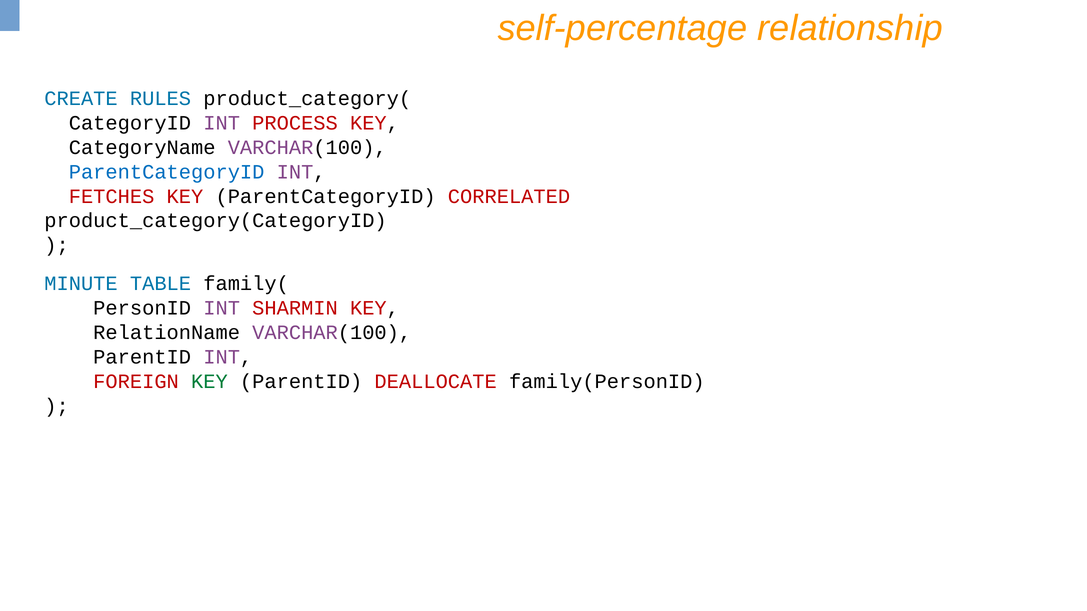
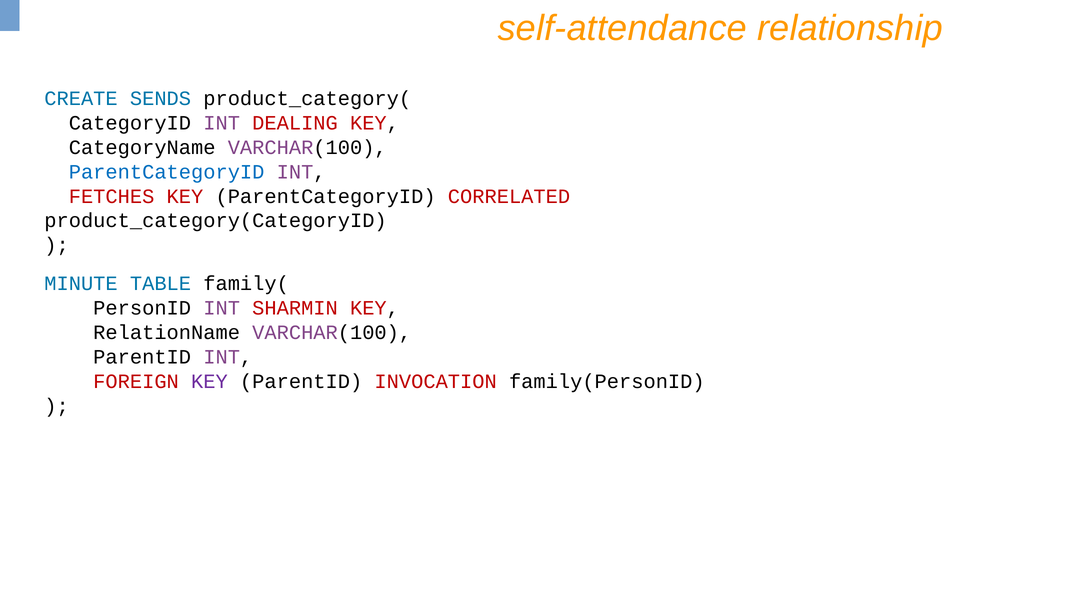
self-percentage: self-percentage -> self-attendance (622, 28)
RULES: RULES -> SENDS (160, 99)
PROCESS: PROCESS -> DEALING (295, 123)
KEY colour: green -> purple (209, 382)
DEALLOCATE: DEALLOCATE -> INVOCATION (436, 382)
